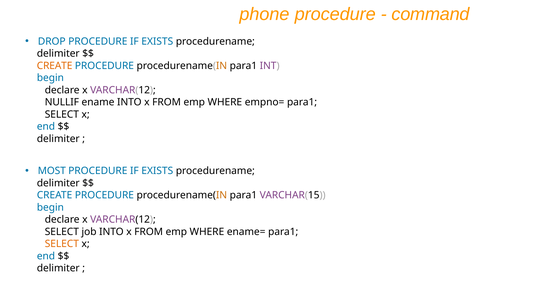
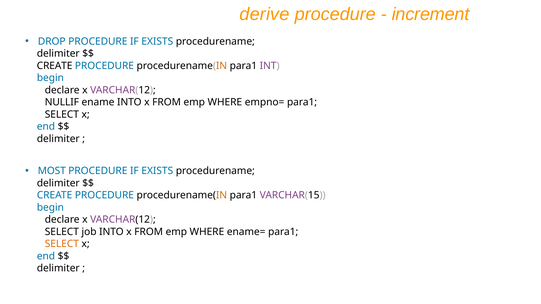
phone: phone -> derive (265, 14)
command: command -> increment (431, 14)
CREATE colour: orange -> black (55, 66)
